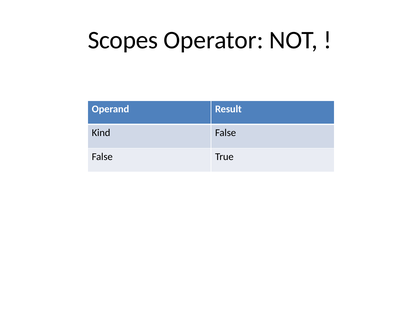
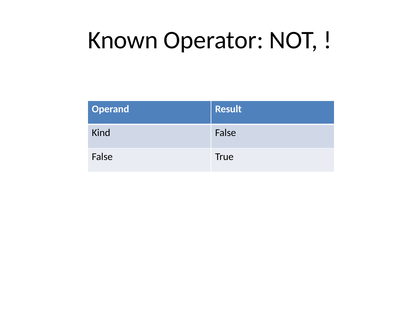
Scopes: Scopes -> Known (123, 40)
